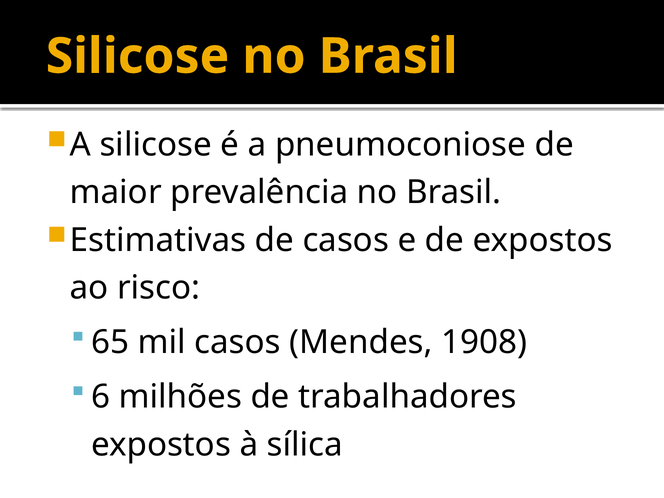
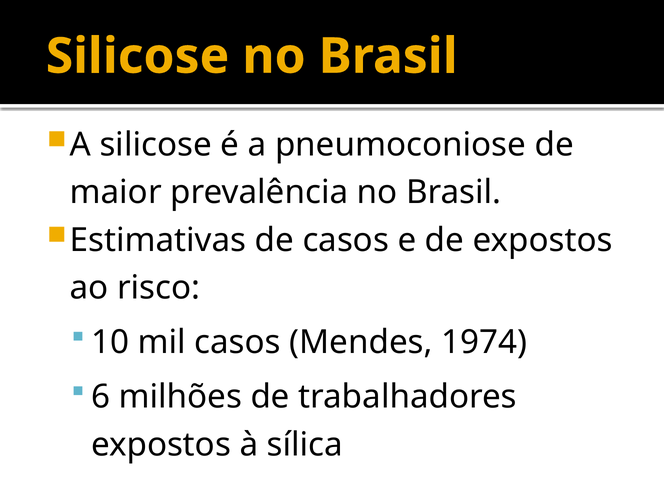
65: 65 -> 10 (110, 342)
1908: 1908 -> 1974 (484, 342)
